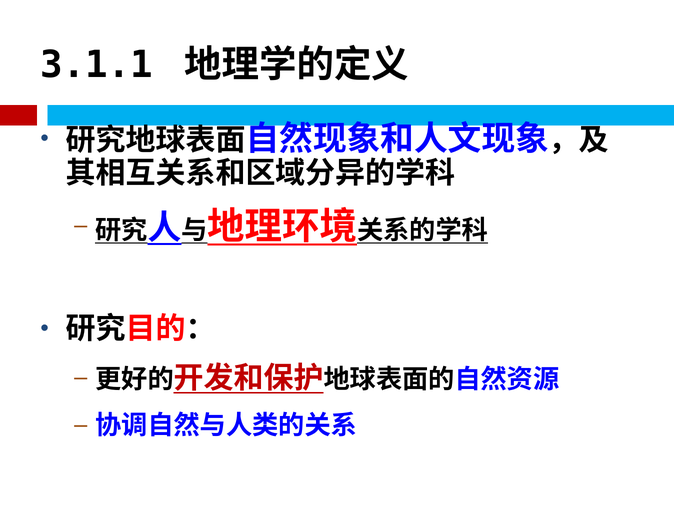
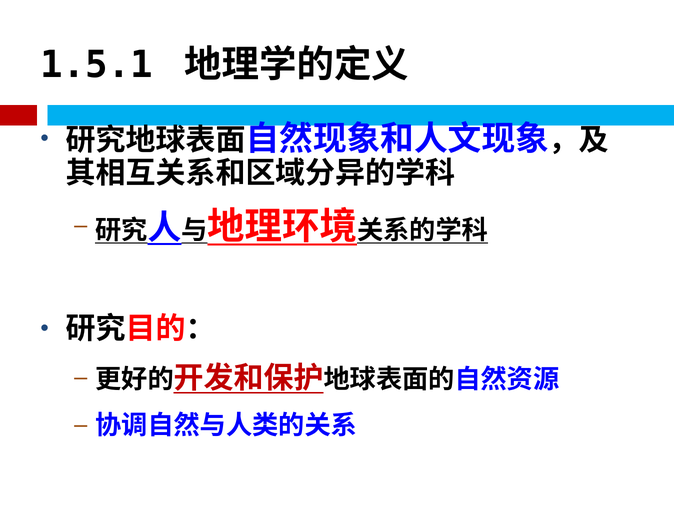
3.1.1: 3.1.1 -> 1.5.1 (97, 65)
